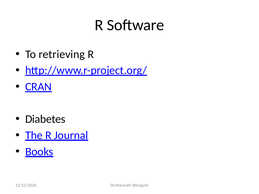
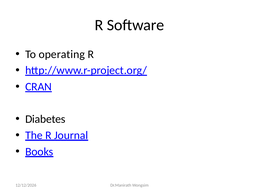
retrieving: retrieving -> operating (62, 54)
